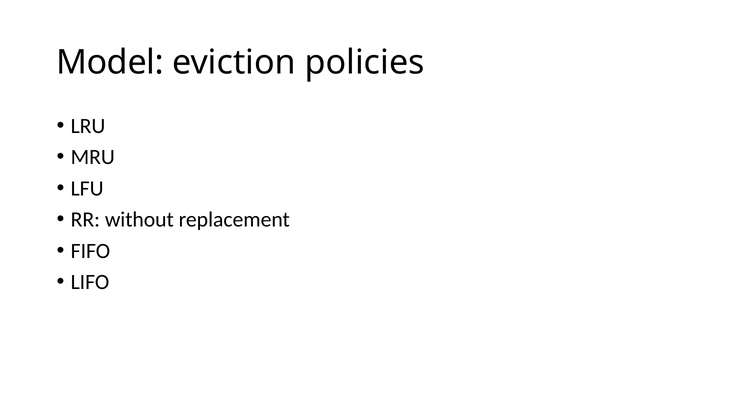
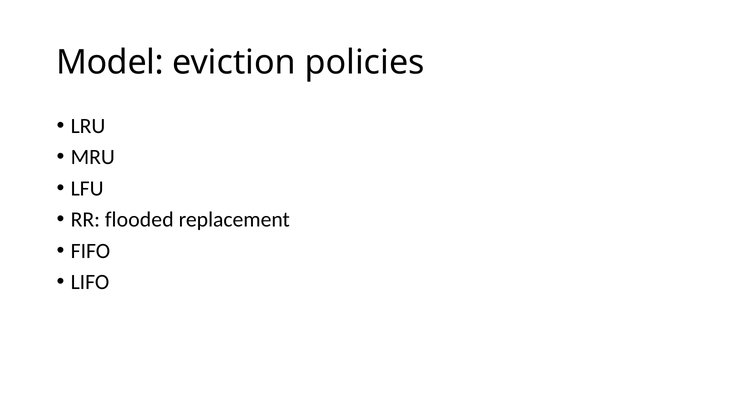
without: without -> flooded (139, 219)
